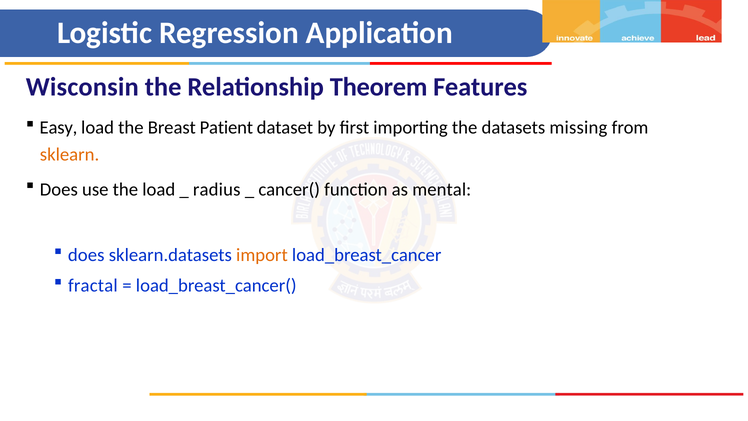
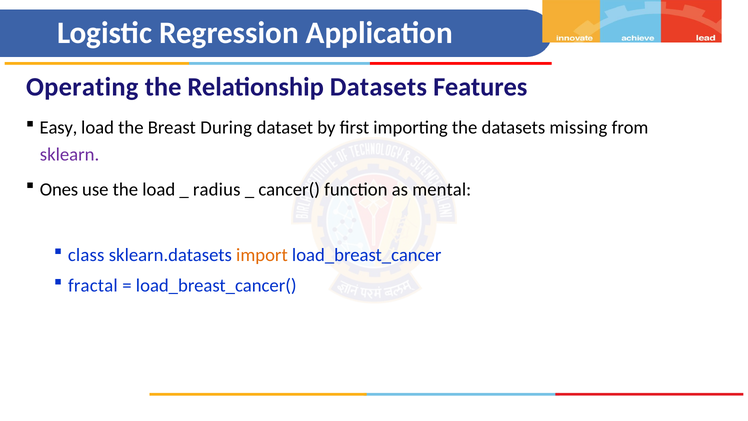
Wisconsin: Wisconsin -> Operating (82, 87)
Relationship Theorem: Theorem -> Datasets (378, 87)
Patient: Patient -> During (226, 128)
sklearn colour: orange -> purple (70, 155)
Does: Does -> Ones (59, 189)
does: does -> class (86, 255)
